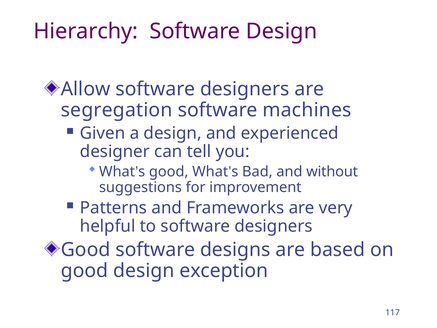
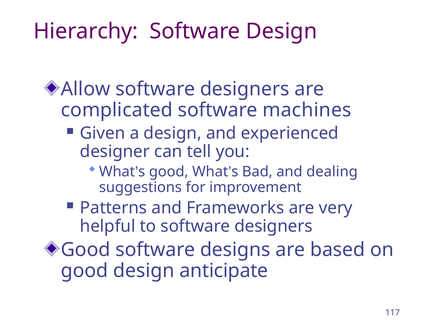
segregation: segregation -> complicated (117, 110)
without: without -> dealing (332, 171)
exception: exception -> anticipate (224, 270)
